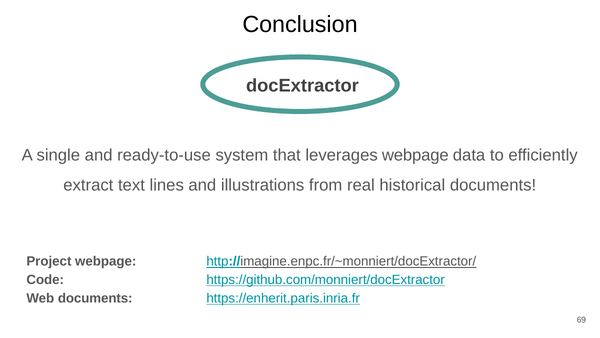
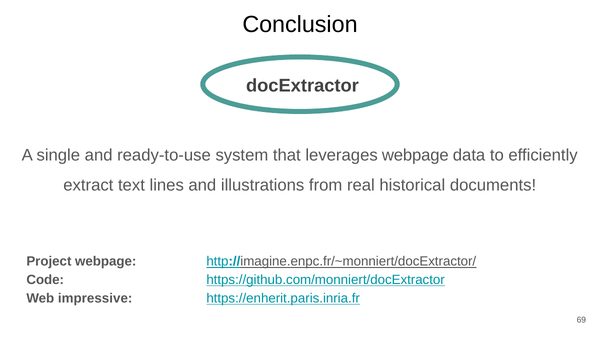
Web documents: documents -> impressive (95, 298)
